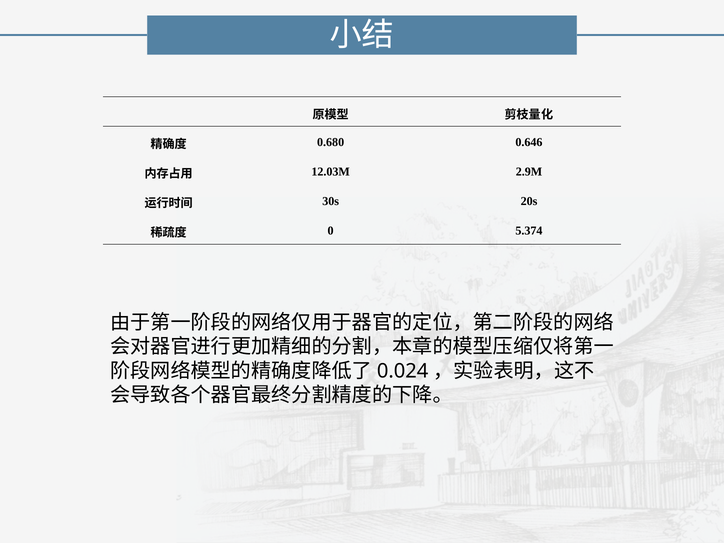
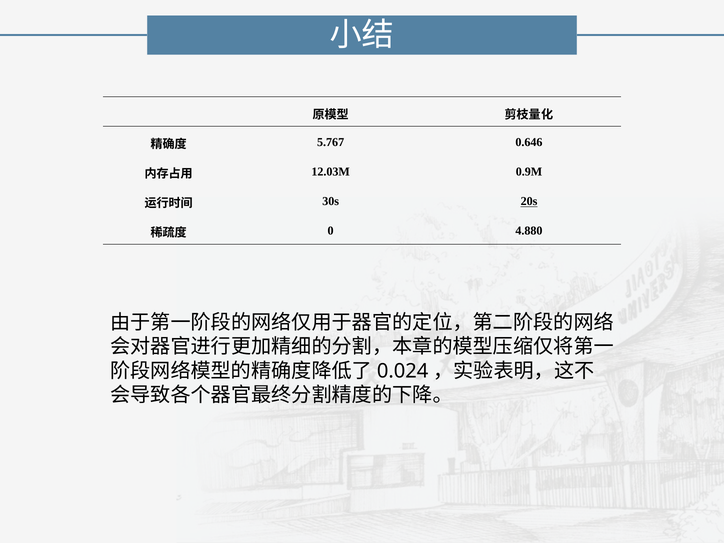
0.680: 0.680 -> 5.767 (331, 142)
2.9M: 2.9M -> 0.9M (529, 172)
20s underline: none -> present (529, 201)
5.374: 5.374 -> 4.880 (529, 231)
